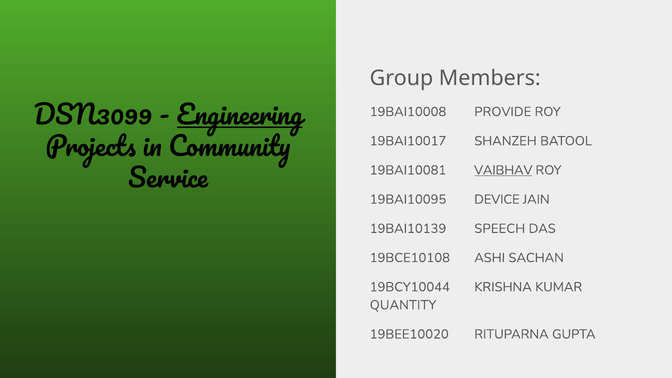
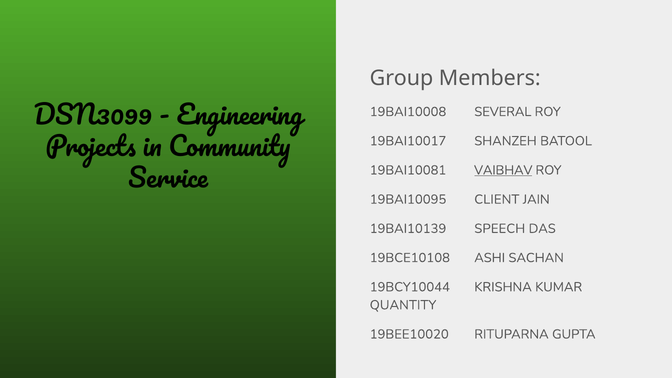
PROVIDE: PROVIDE -> SEVERAL (503, 112)
Engineering underline: present -> none (240, 116)
DEVICE: DEVICE -> CLIENT (497, 199)
